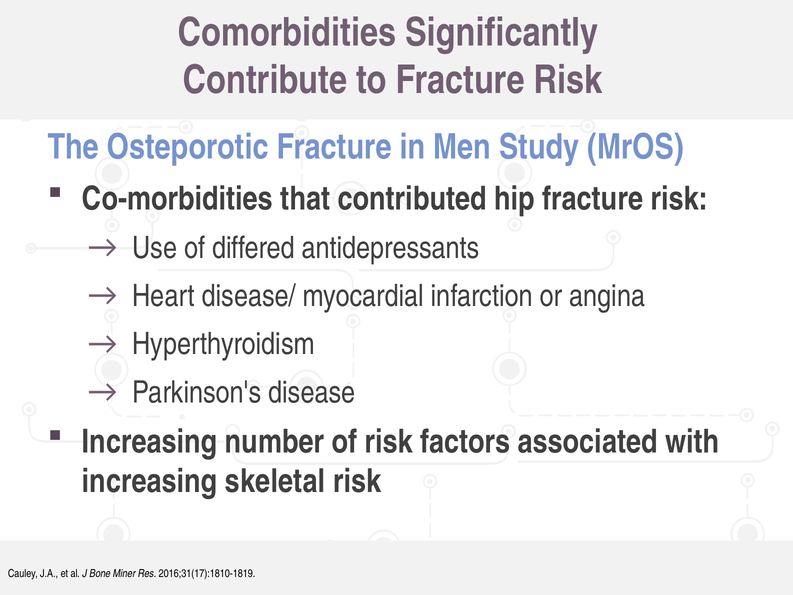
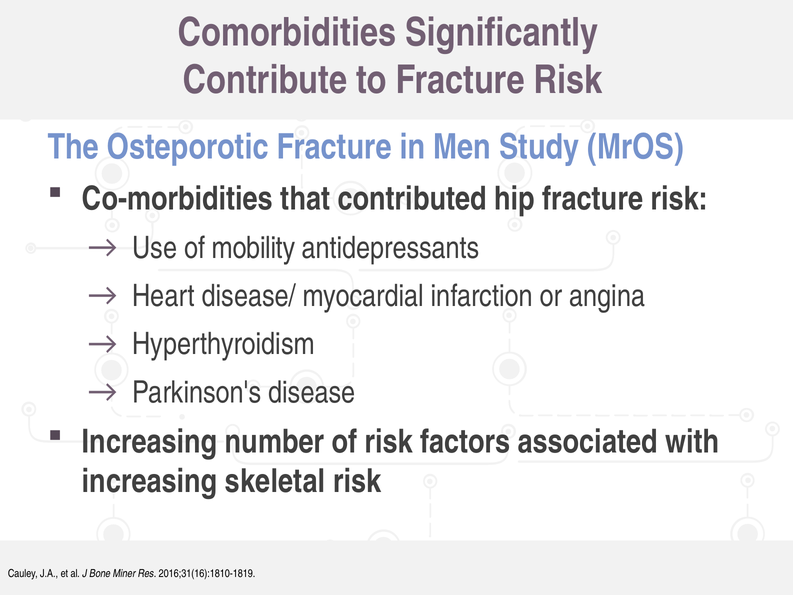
differed: differed -> mobility (254, 248)
2016;31(17):1810-1819: 2016;31(17):1810-1819 -> 2016;31(16):1810-1819 (207, 573)
